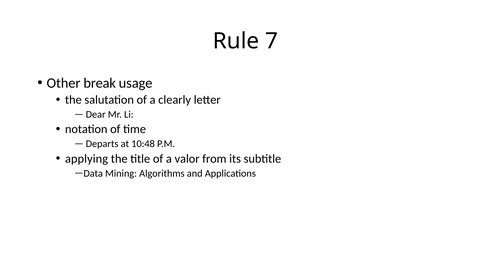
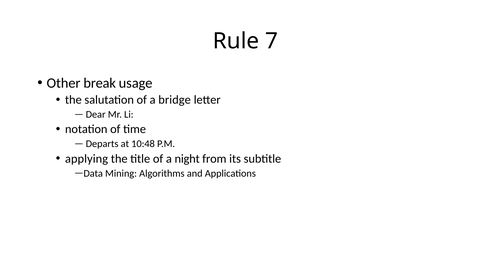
clearly: clearly -> bridge (175, 100)
valor: valor -> night (187, 159)
